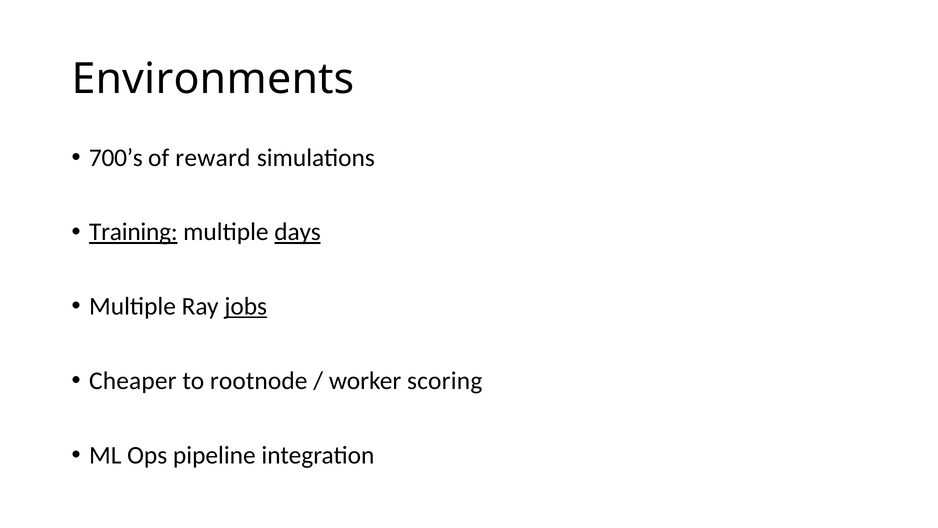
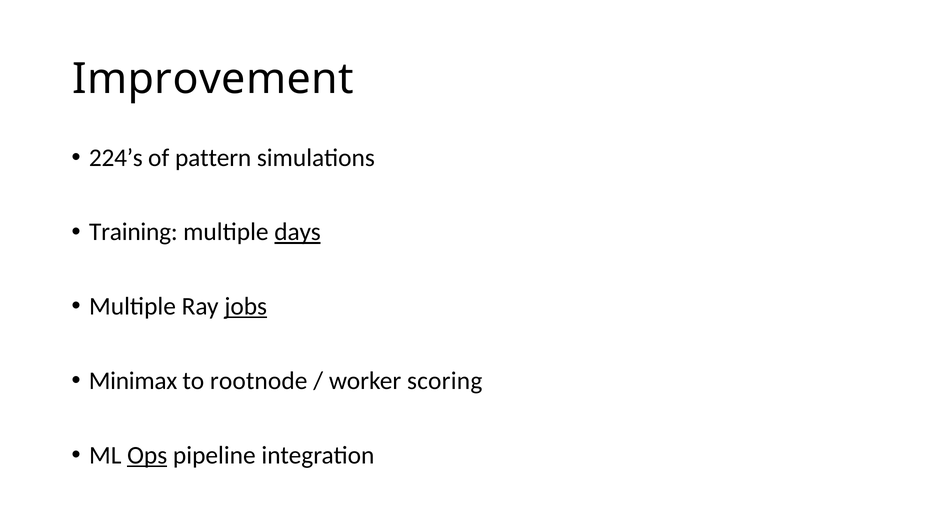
Environments: Environments -> Improvement (213, 79)
700’s: 700’s -> 224’s (116, 158)
reward: reward -> pattern (213, 158)
Training underline: present -> none (133, 232)
Cheaper: Cheaper -> Minimax (133, 381)
Ops underline: none -> present (147, 455)
